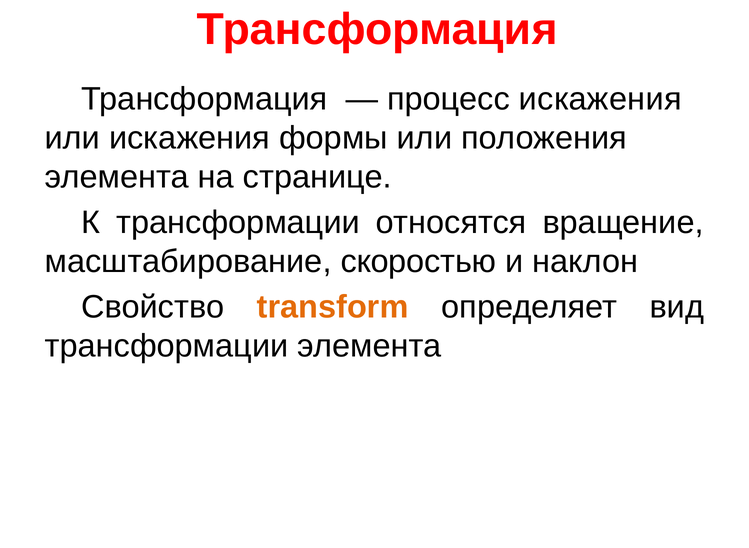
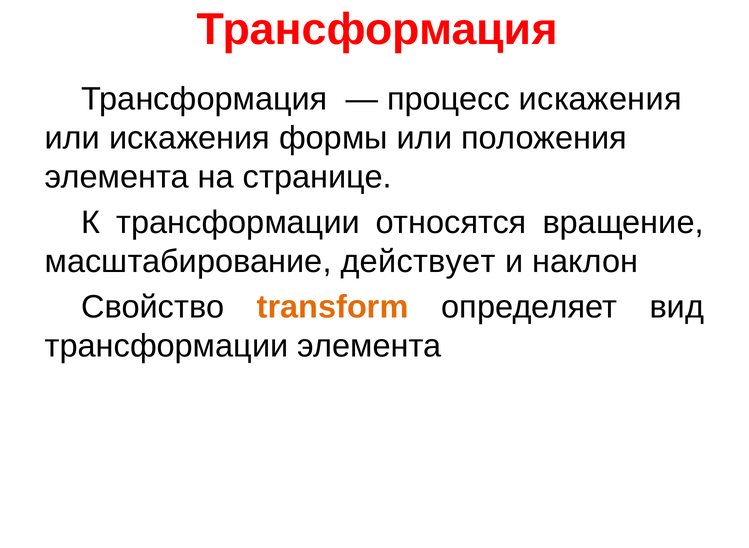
скоростью: скоростью -> действует (418, 262)
